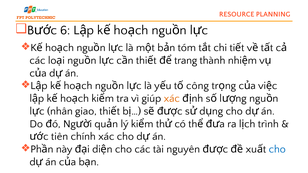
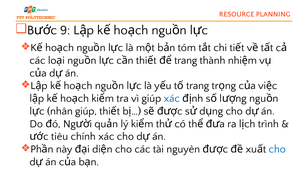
6: 6 -> 9 (65, 30)
công: công -> trang (198, 86)
xác colour: orange -> blue (172, 99)
nhân giao: giao -> giúp (86, 111)
tiên: tiên -> tiêu (60, 137)
